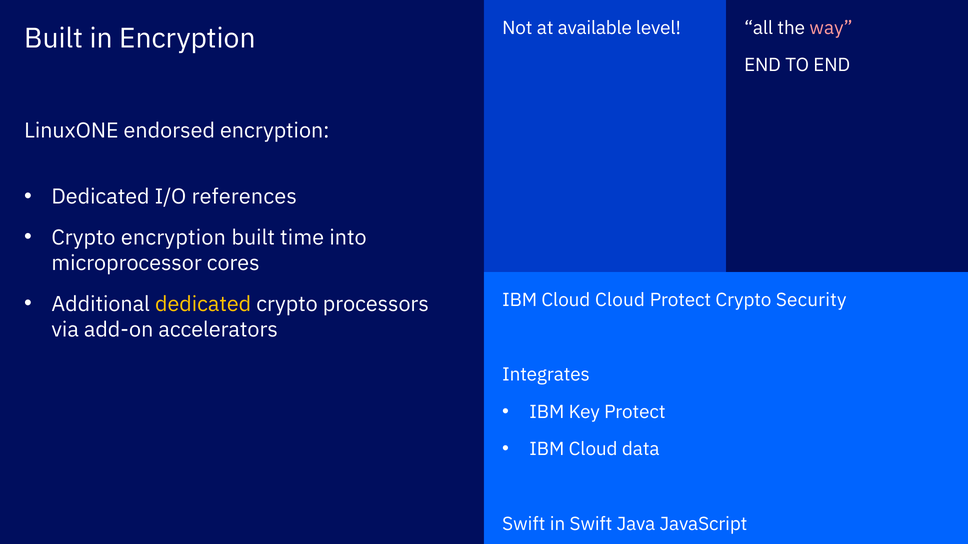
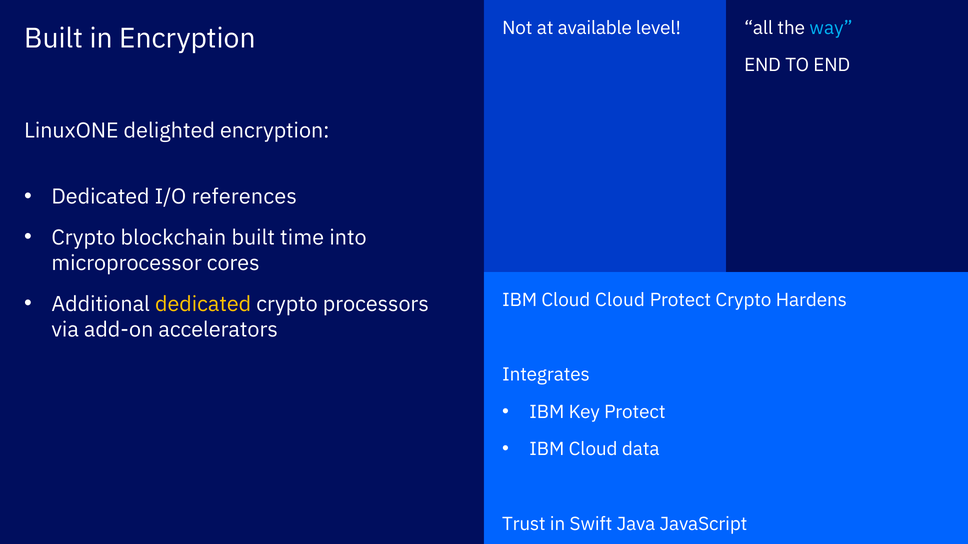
way colour: pink -> light blue (831, 28)
endorsed: endorsed -> delighted (169, 131)
Crypto encryption: encryption -> blockchain (173, 238)
Security: Security -> Hardens (811, 300)
Swift: Swift -> Trust (524, 524)
